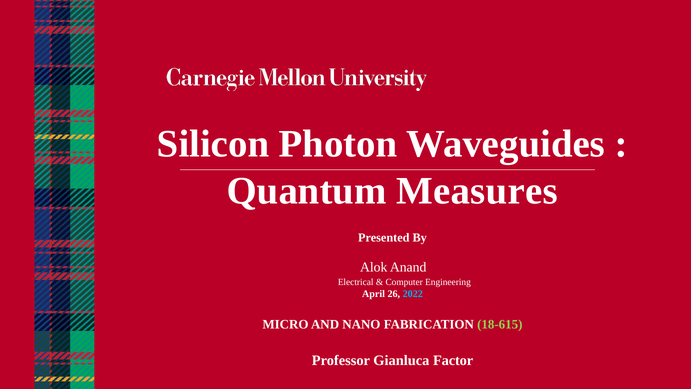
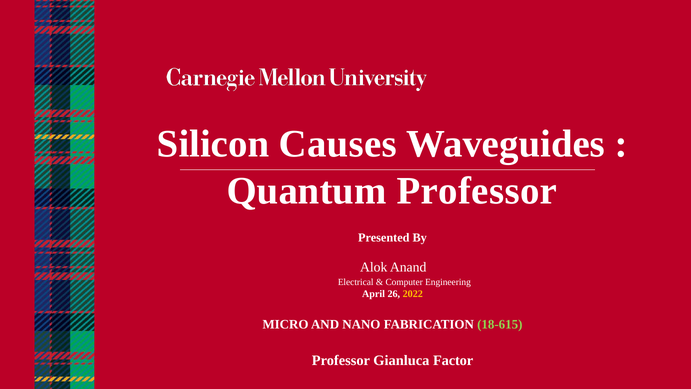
Photon: Photon -> Causes (338, 144)
Quantum Measures: Measures -> Professor (477, 191)
2022 colour: light blue -> yellow (413, 294)
